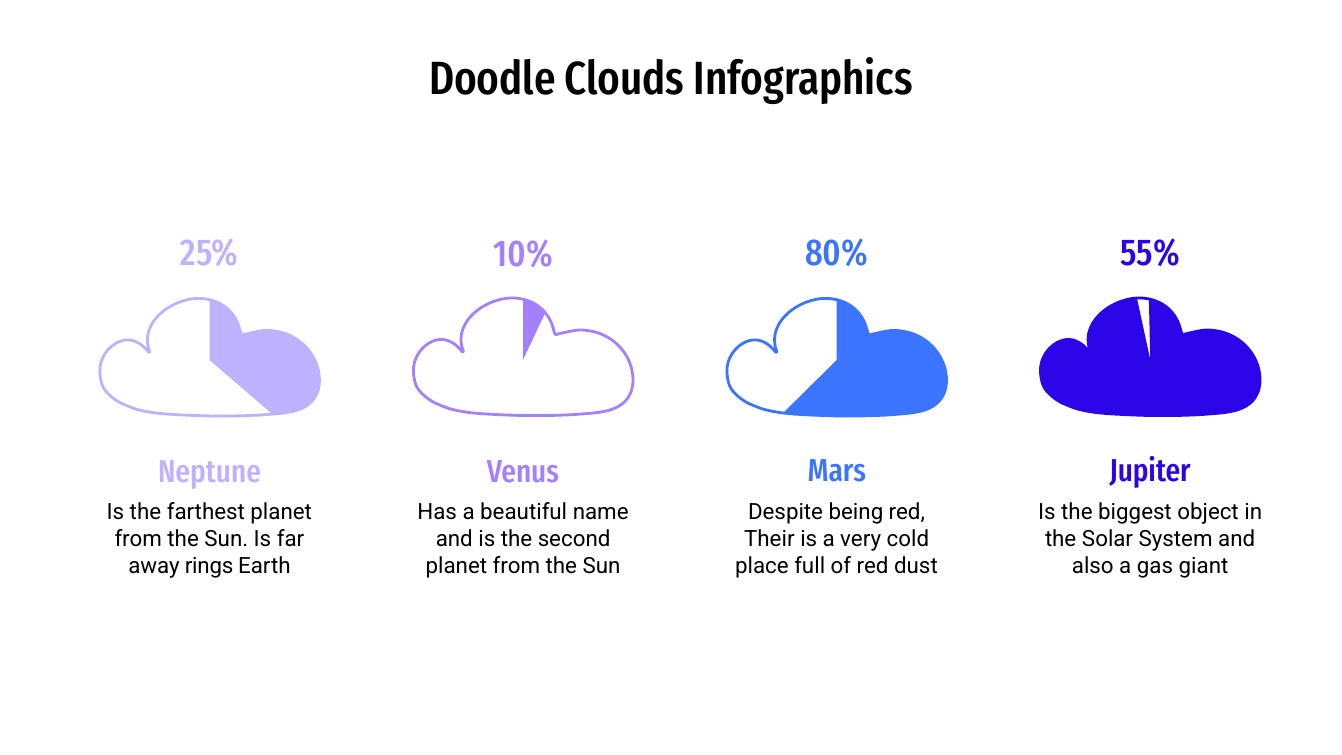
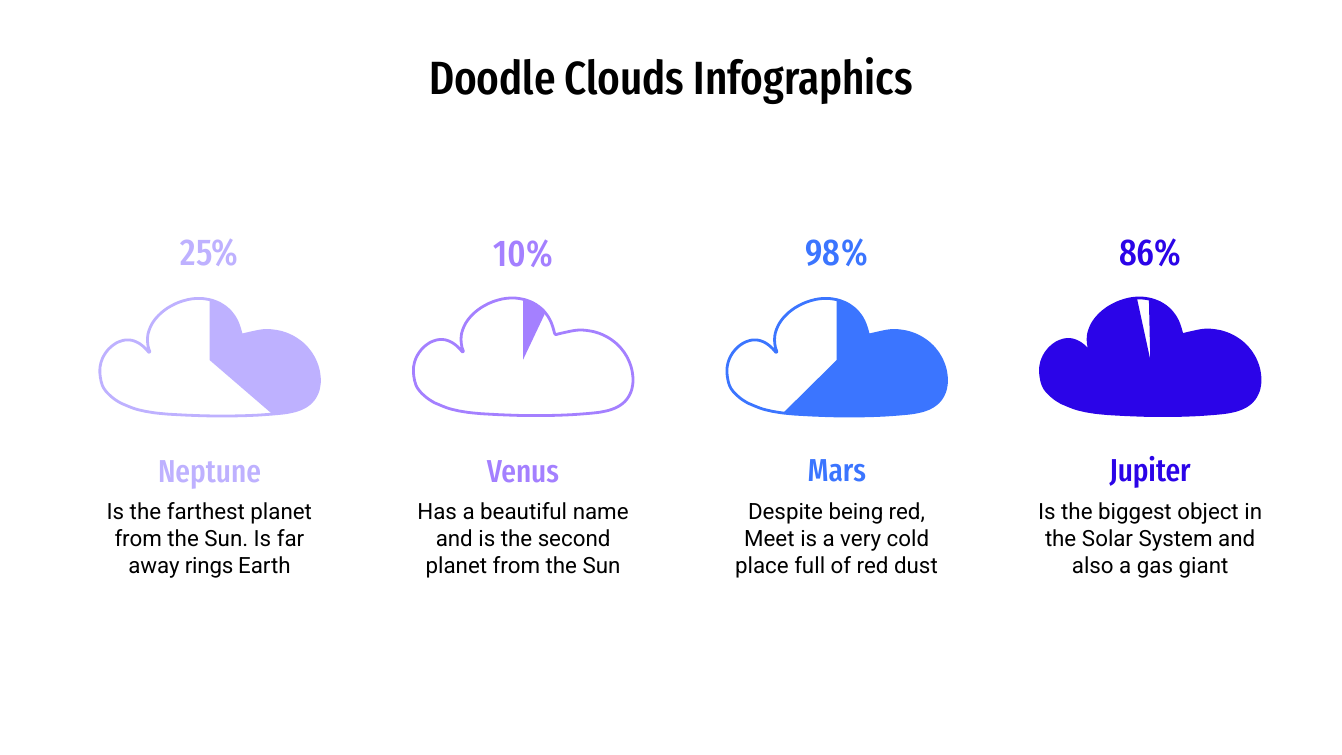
80%: 80% -> 98% (836, 253)
55%: 55% -> 86% (1150, 253)
Their: Their -> Meet (769, 539)
